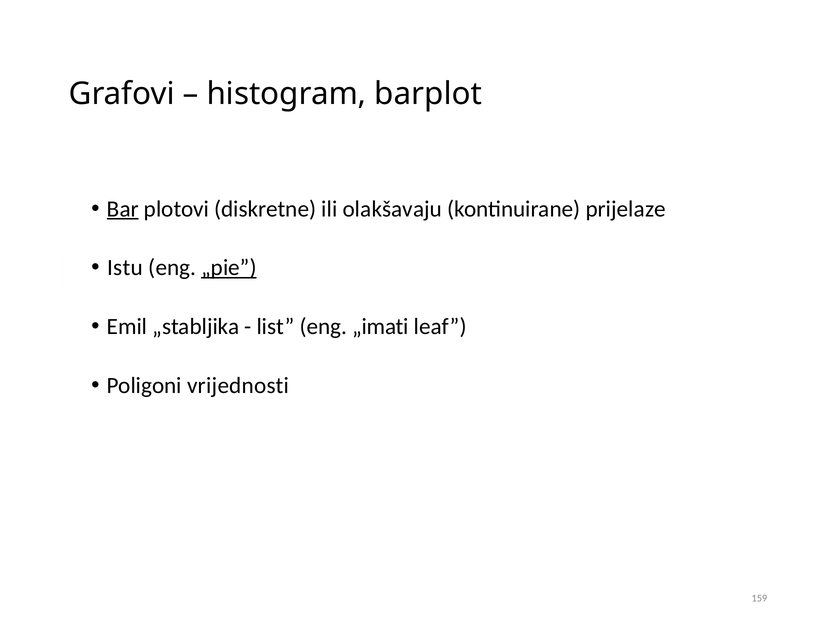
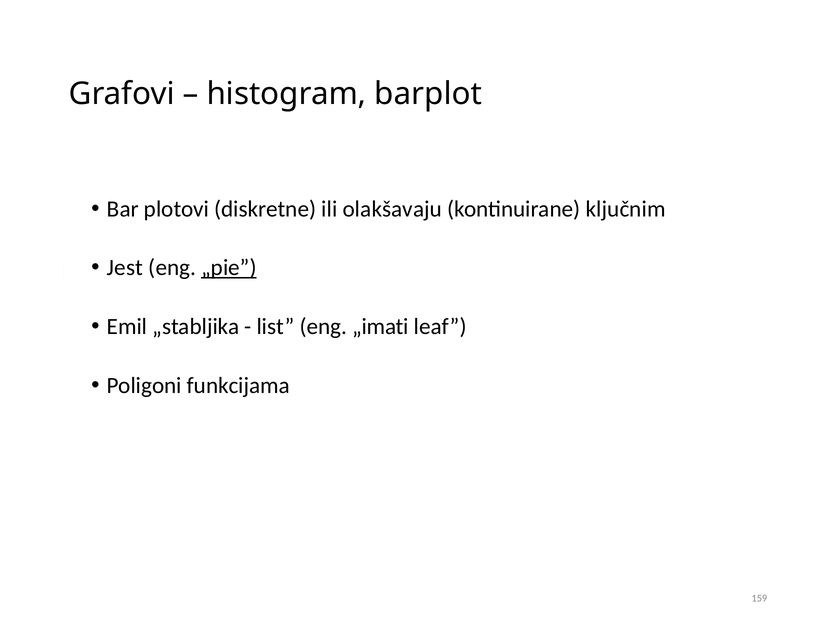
Bar underline: present -> none (123, 209)
prijelaze: prijelaze -> ključnim (626, 209)
Istu: Istu -> Jest (125, 268)
vrijednosti: vrijednosti -> funkcijama (238, 385)
